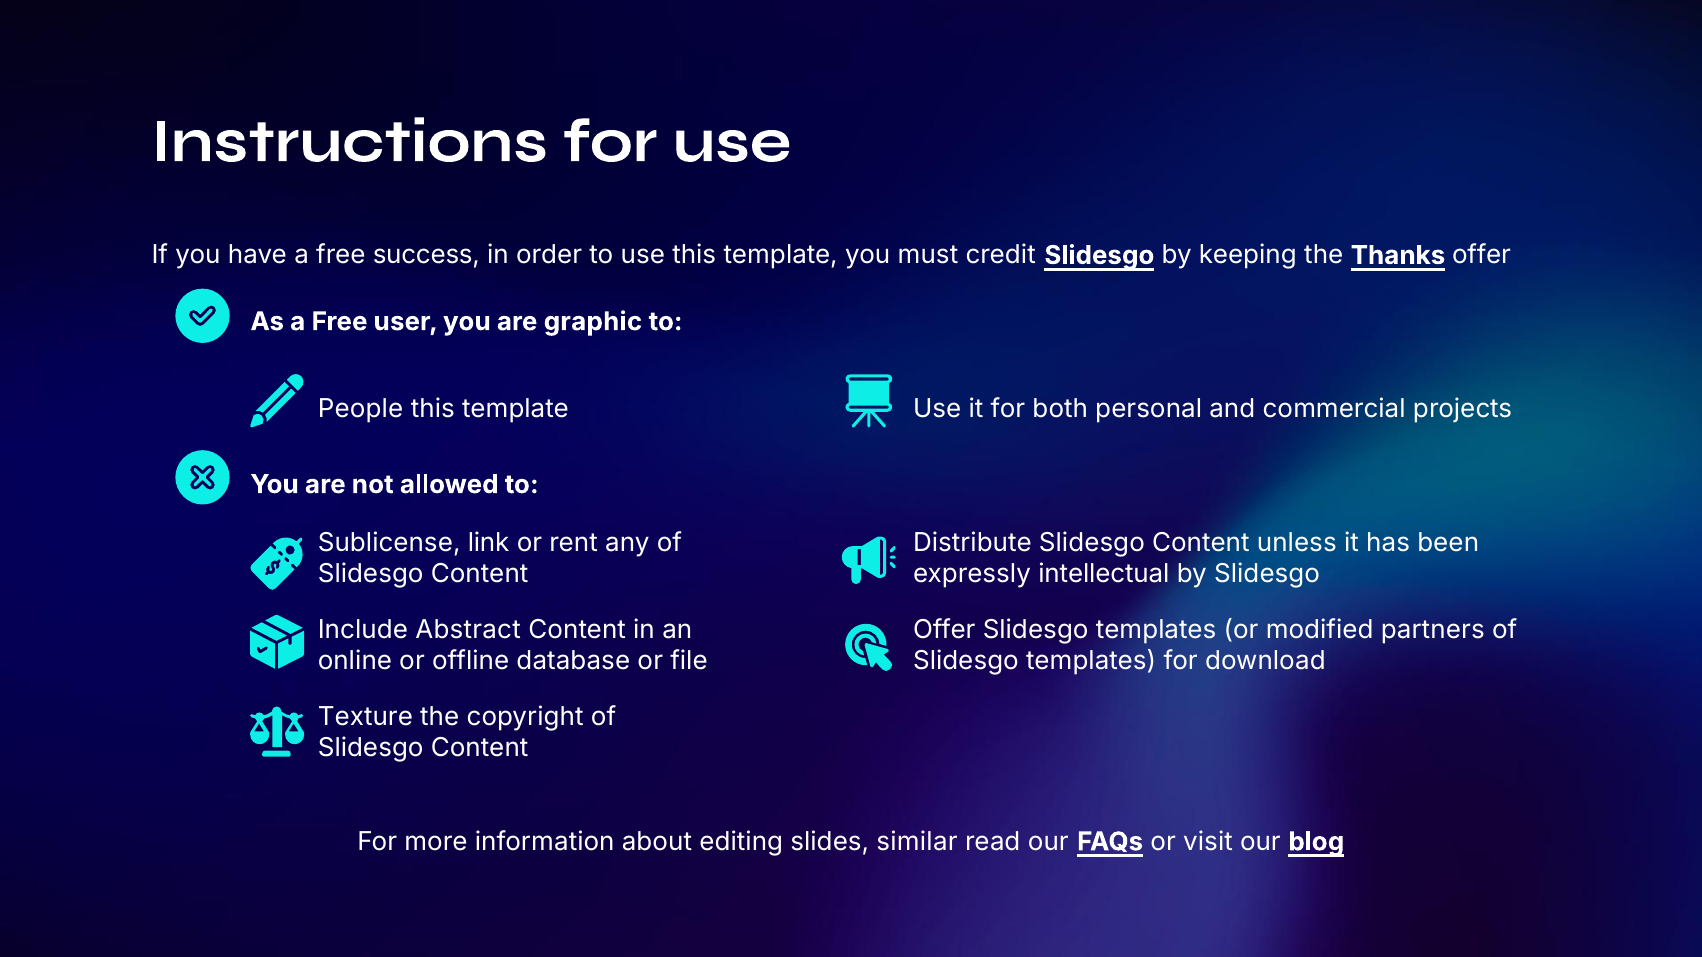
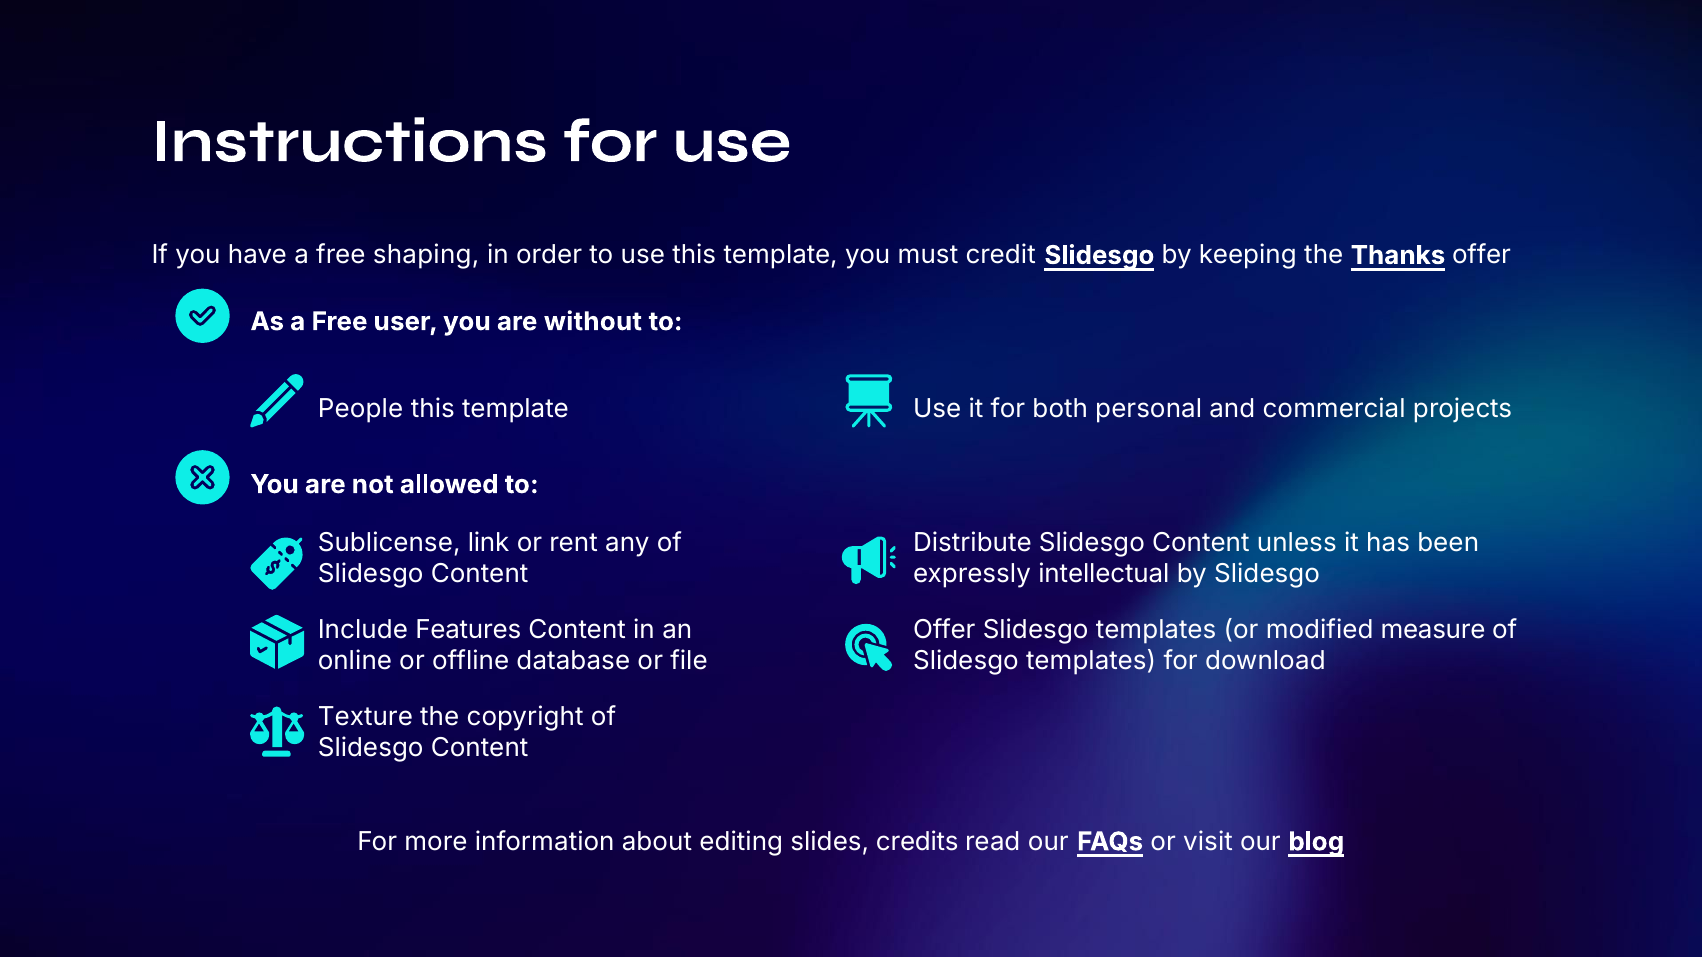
success: success -> shaping (426, 255)
graphic: graphic -> without (593, 322)
Abstract: Abstract -> Features (468, 630)
partners: partners -> measure (1433, 630)
similar: similar -> credits (917, 842)
